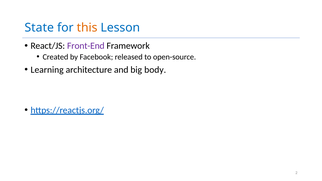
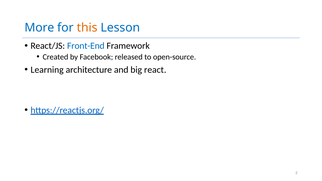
State: State -> More (39, 28)
Front-End colour: purple -> blue (86, 46)
body: body -> react (155, 70)
